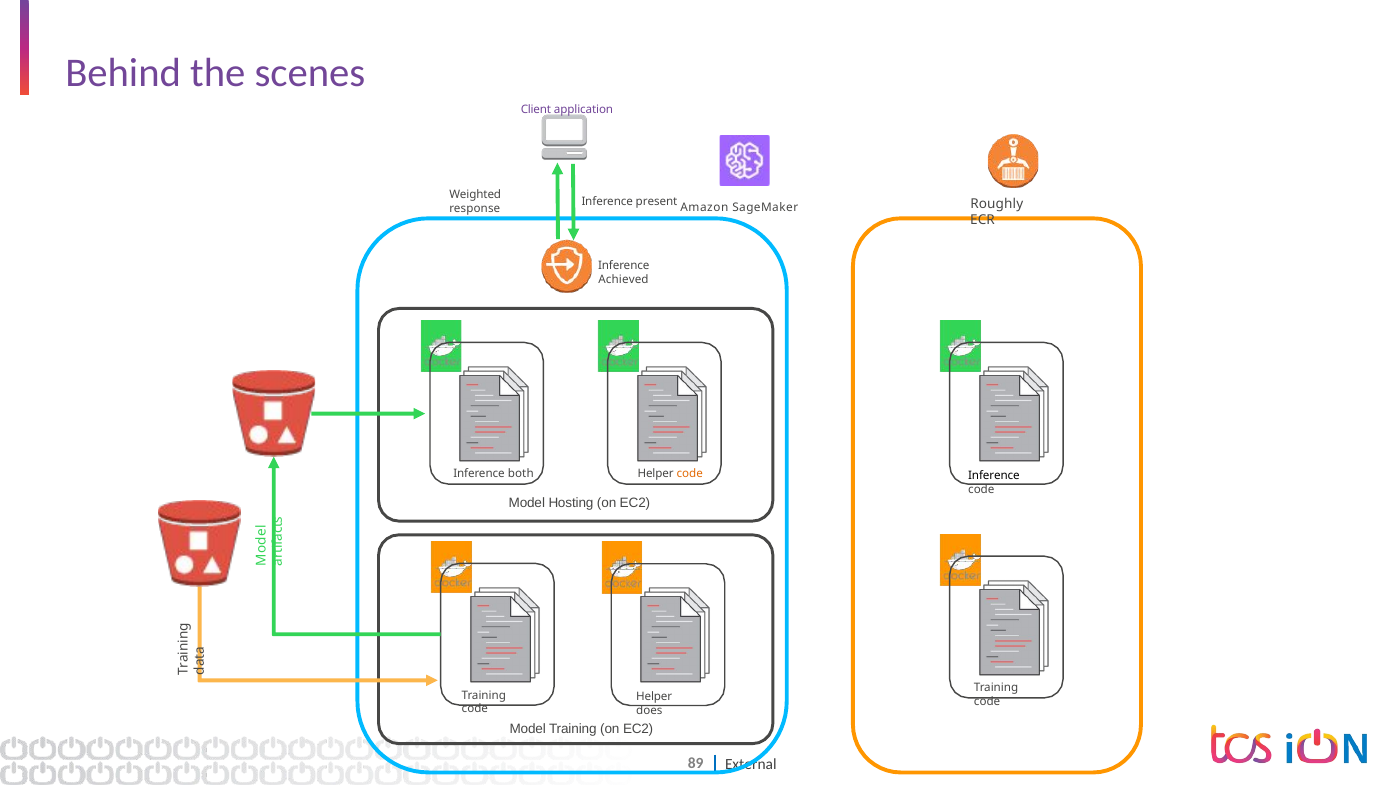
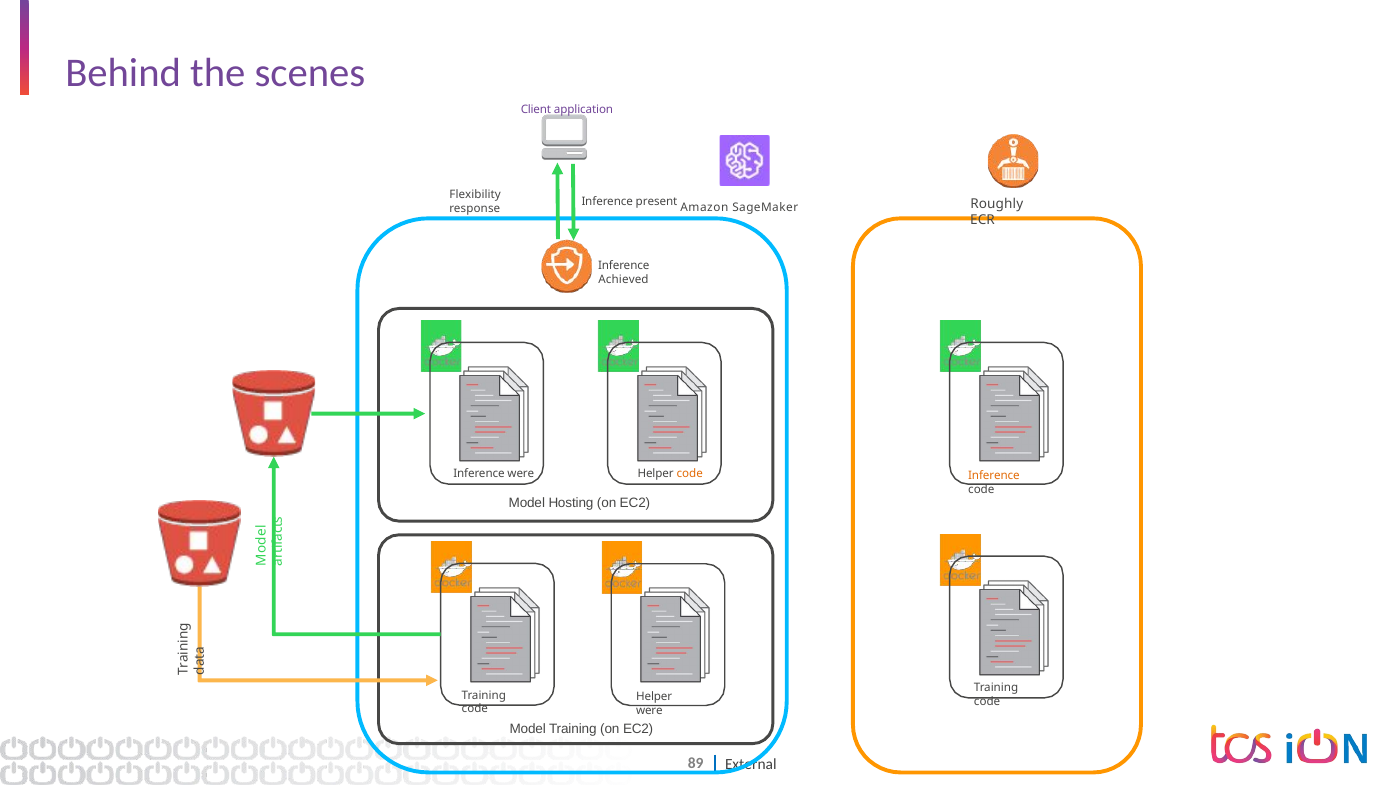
Weighted: Weighted -> Flexibility (475, 195)
Inference both: both -> were (521, 473)
Inference colour: black -> orange (994, 475)
does: does -> were (649, 711)
